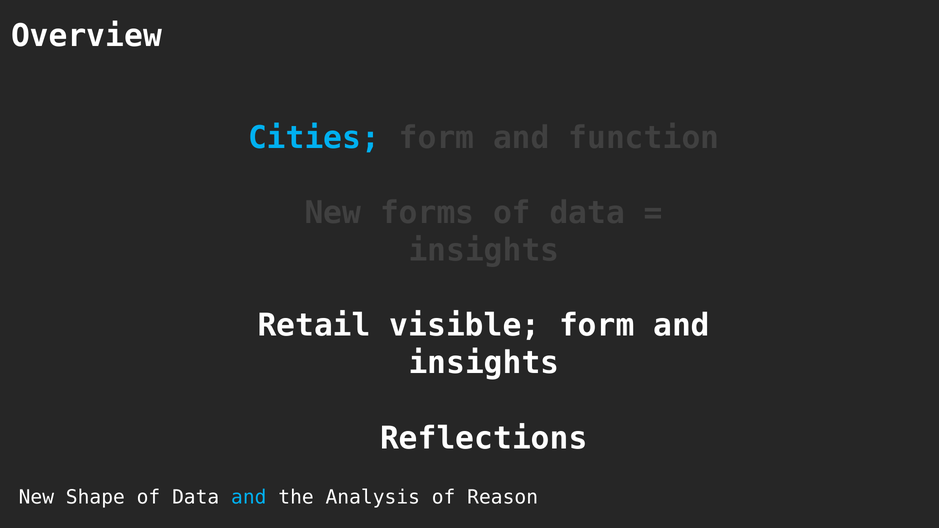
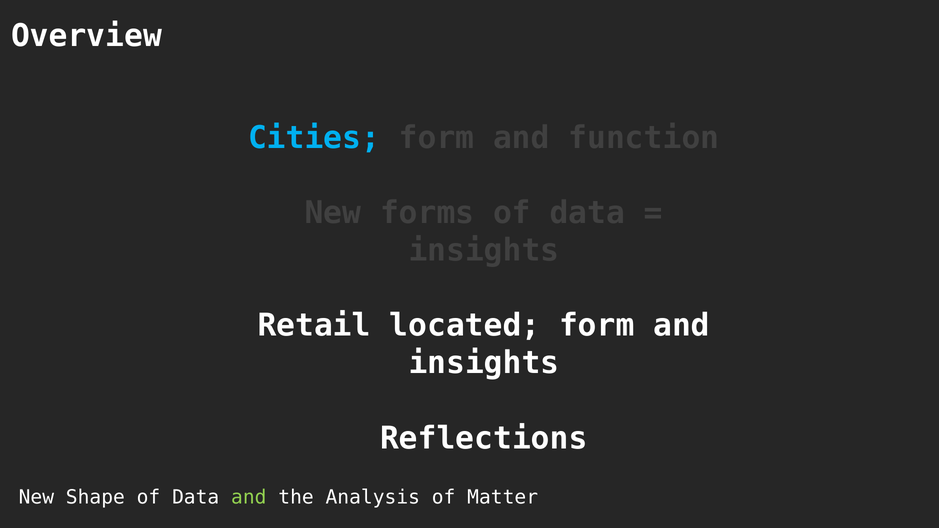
visible: visible -> located (465, 326)
and colour: light blue -> light green (249, 498)
Reason: Reason -> Matter (503, 498)
